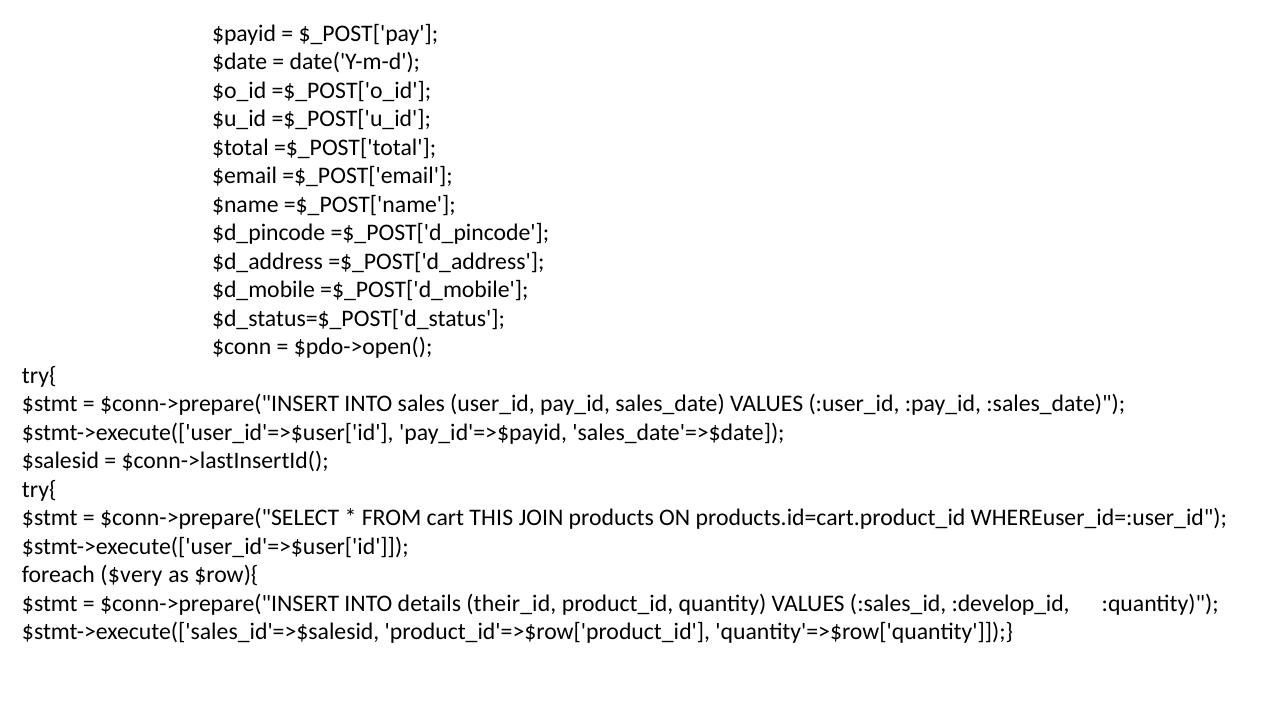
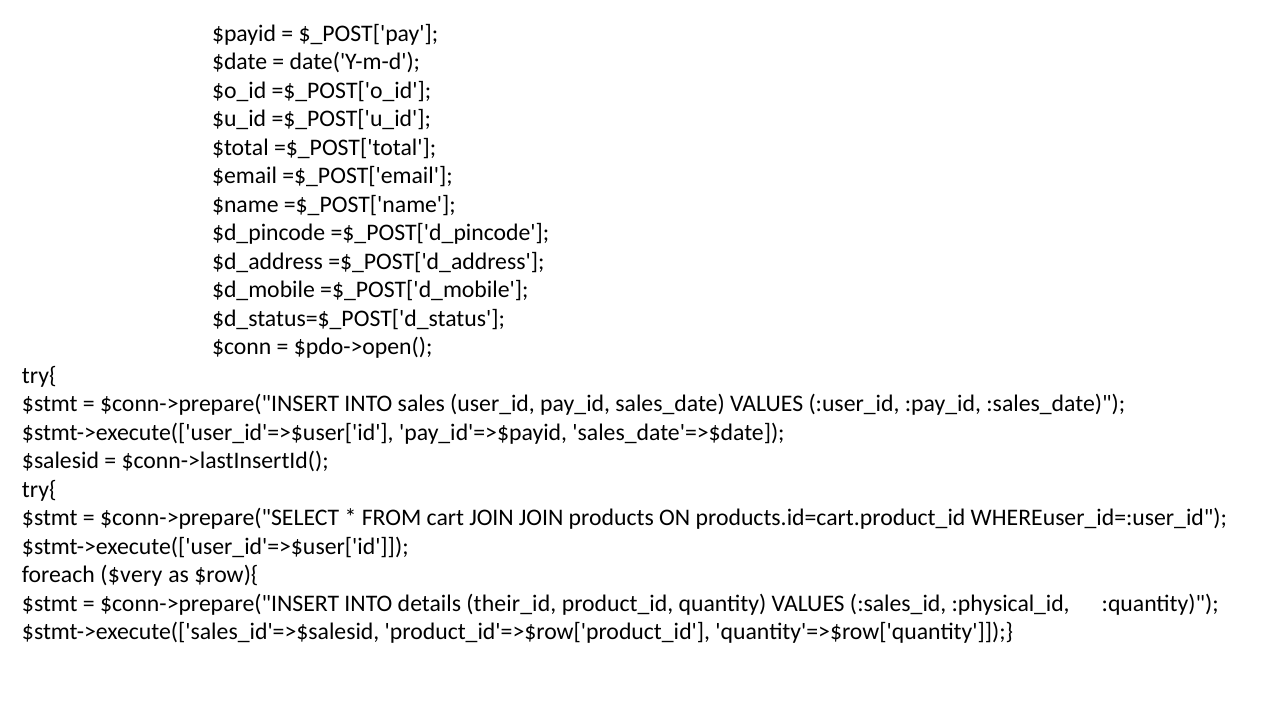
cart THIS: THIS -> JOIN (492, 518)
:develop_id: :develop_id -> :physical_id (1011, 604)
